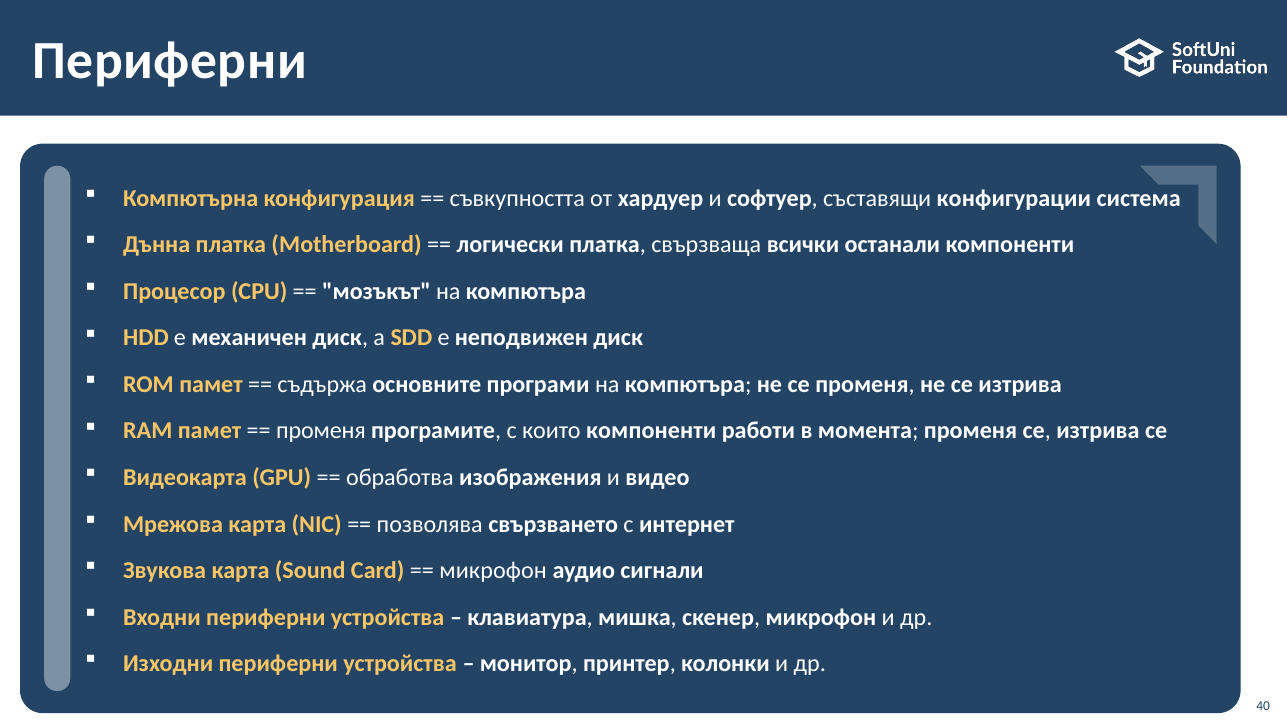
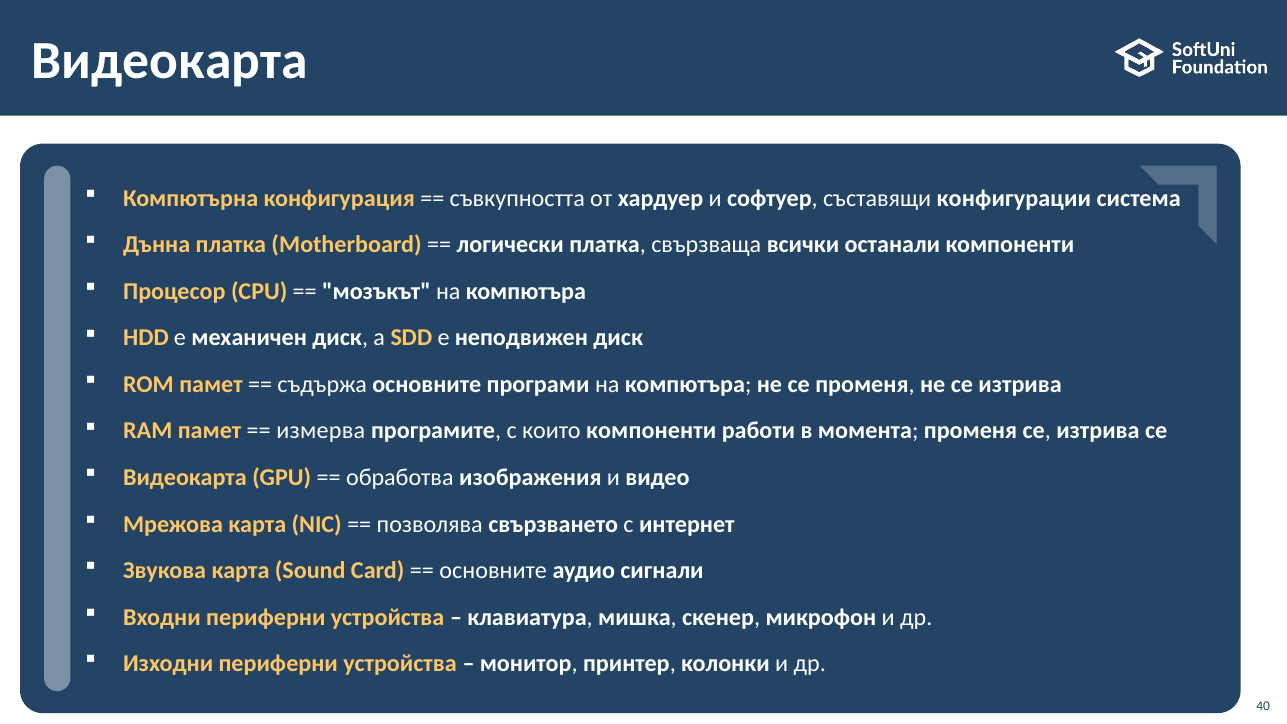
Периферни: Периферни -> Видеокарта (170, 61)
променя: променя -> измерва (321, 431)
микрофон: микрофон -> основните (493, 571)
